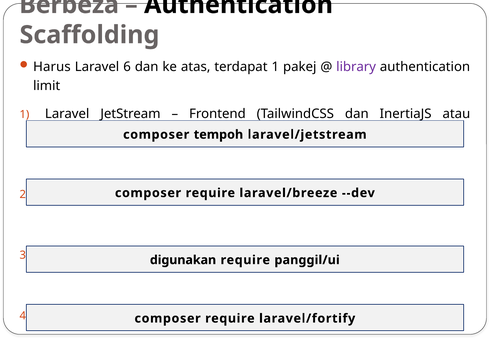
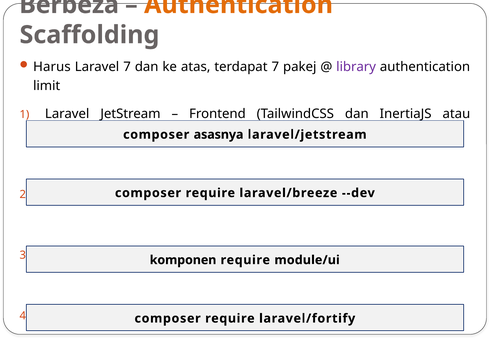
Authentication colour: black -> orange (239, 5)
Laravel 6: 6 -> 7 (127, 67)
terdapat 1: 1 -> 7 (275, 67)
tempoh: tempoh -> asasnya (219, 135)
digunakan: digunakan -> komponen (183, 260)
panggil/ui: panggil/ui -> module/ui (307, 260)
